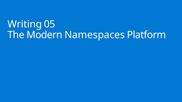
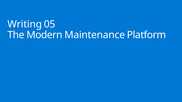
Namespaces: Namespaces -> Maintenance (95, 35)
